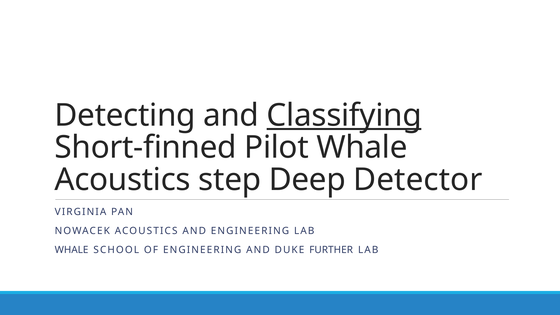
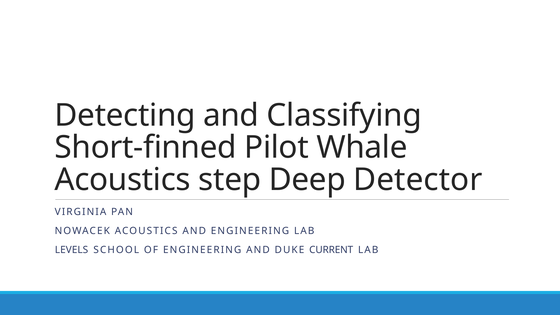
Classifying underline: present -> none (344, 115)
WHALE: WHALE -> LEVELS (72, 250)
FURTHER: FURTHER -> CURRENT (331, 250)
